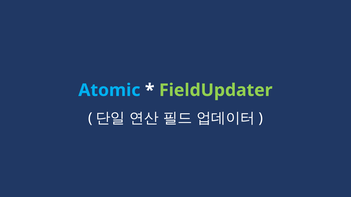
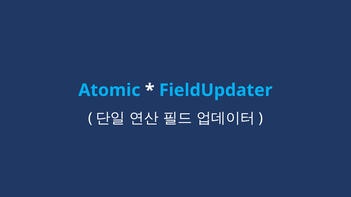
FieldUpdater colour: light green -> light blue (216, 90)
